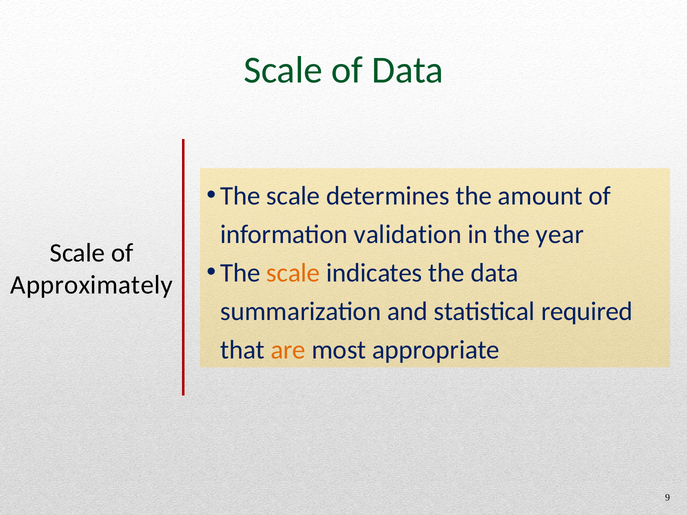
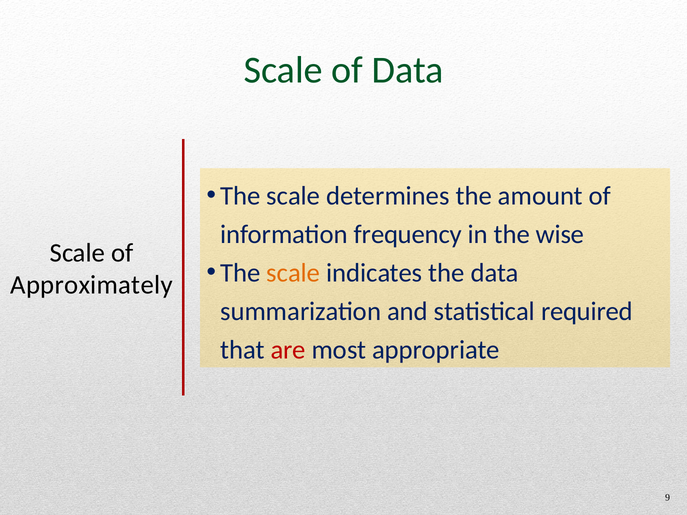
validation: validation -> frequency (408, 234)
year: year -> wise (560, 234)
are colour: orange -> red (288, 350)
